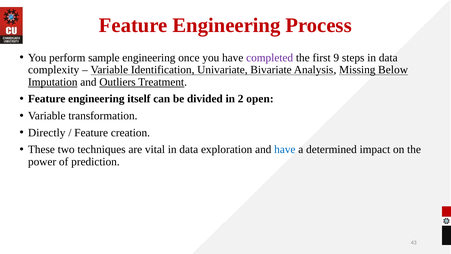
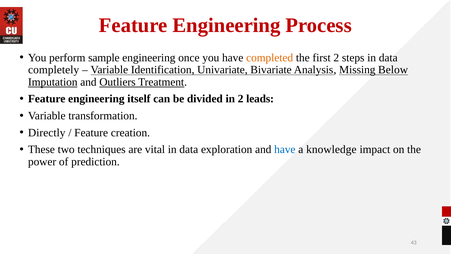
completed colour: purple -> orange (270, 58)
first 9: 9 -> 2 (336, 58)
complexity: complexity -> completely (54, 70)
open: open -> leads (260, 99)
determined: determined -> knowledge (331, 149)
